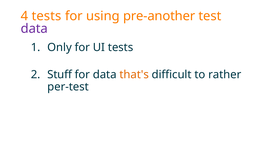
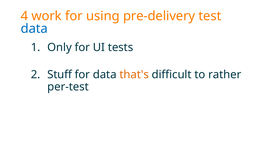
4 tests: tests -> work (47, 16)
pre-another: pre-another -> pre-delivery (159, 16)
data colour: purple -> blue (34, 29)
